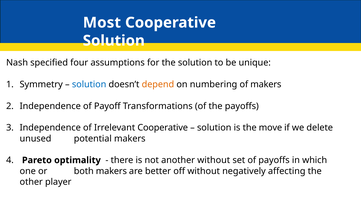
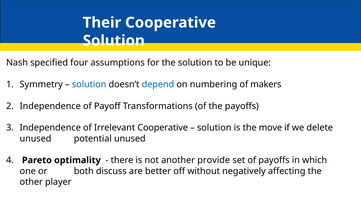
Most: Most -> Their (102, 23)
depend colour: orange -> blue (158, 84)
potential makers: makers -> unused (130, 139)
another without: without -> provide (214, 160)
both makers: makers -> discuss (111, 171)
